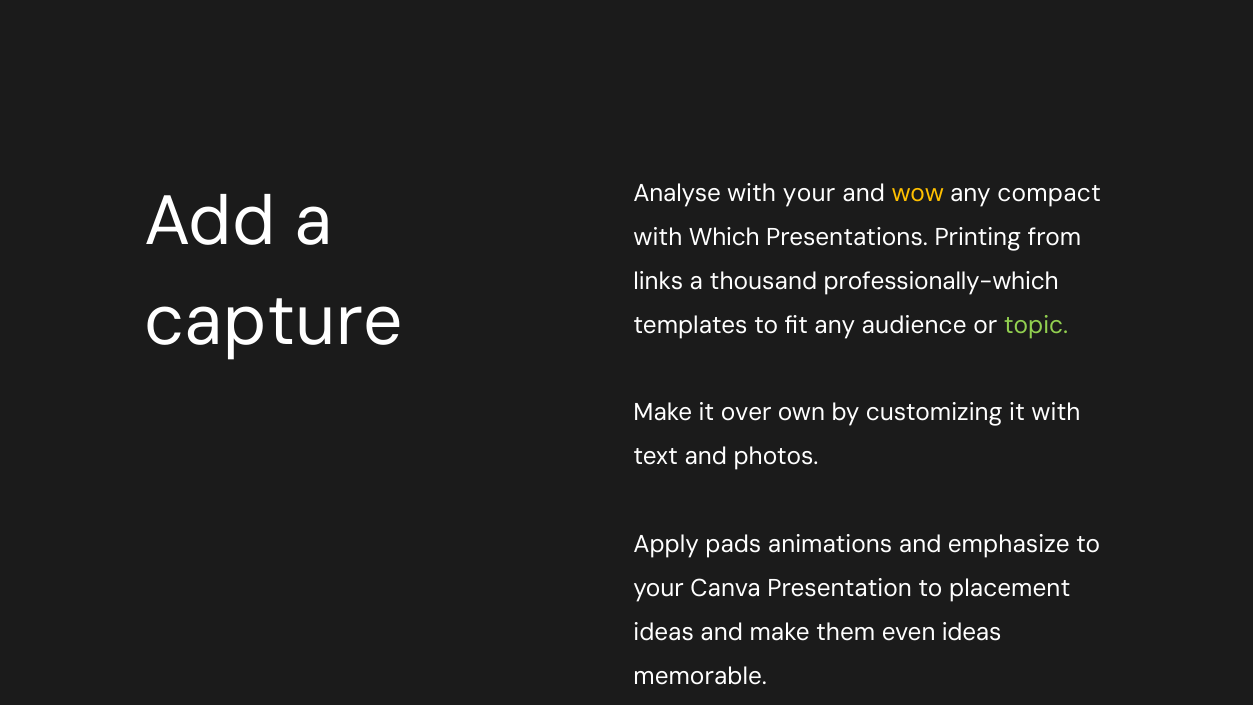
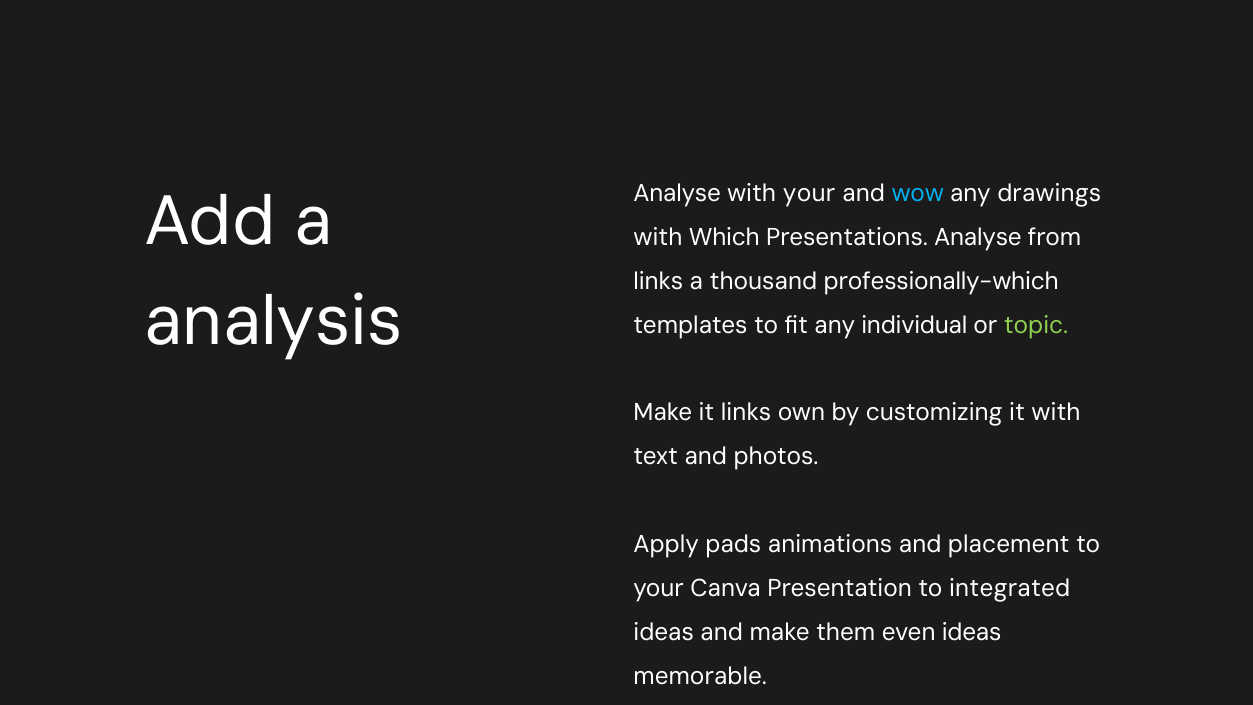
wow colour: yellow -> light blue (918, 193)
compact: compact -> drawings (1049, 193)
Presentations Printing: Printing -> Analyse (978, 237)
capture: capture -> analysis (274, 322)
audience: audience -> individual (914, 325)
it over: over -> links (746, 413)
emphasize: emphasize -> placement (1009, 544)
placement: placement -> integrated (1010, 588)
